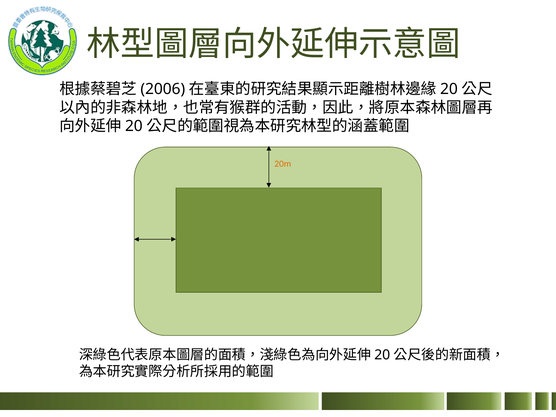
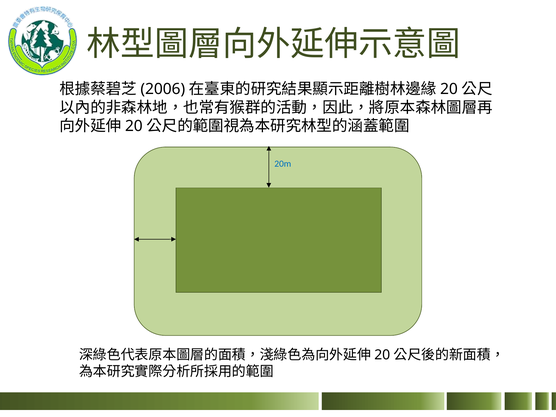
20m colour: orange -> blue (283, 164)
